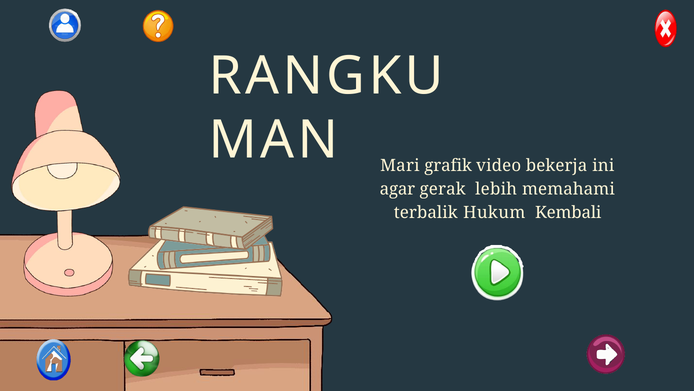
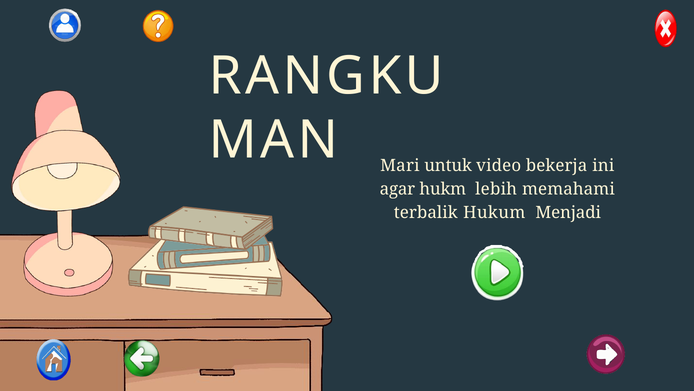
grafik: grafik -> untuk (448, 165)
gerak: gerak -> hukm (443, 189)
Kembali: Kembali -> Menjadi (568, 212)
